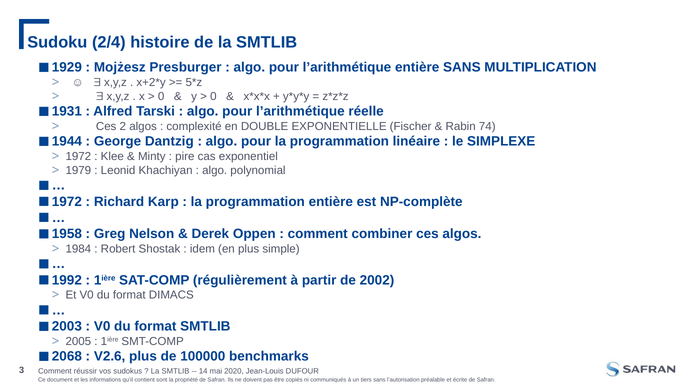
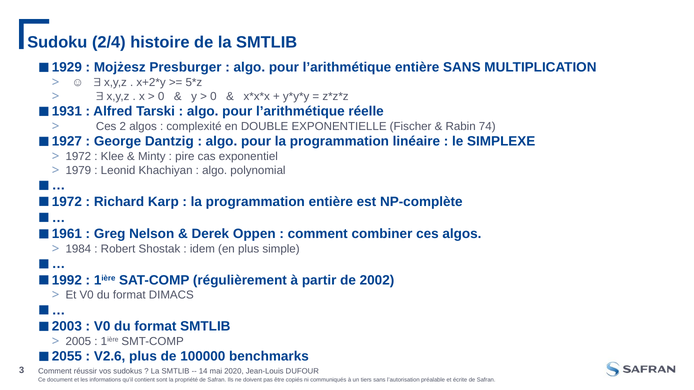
1944: 1944 -> 1927 (67, 142)
1958: 1958 -> 1961 (67, 234)
2068: 2068 -> 2055 (67, 357)
